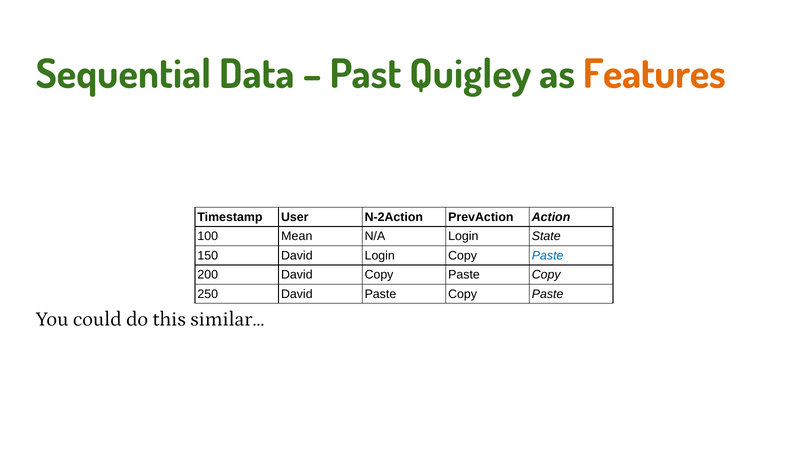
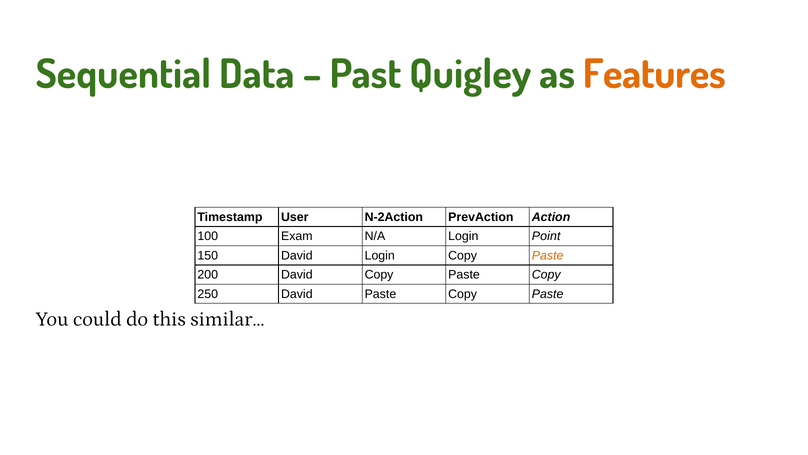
Mean: Mean -> Exam (297, 236)
State: State -> Point (546, 236)
Paste colour: blue -> orange (548, 255)
